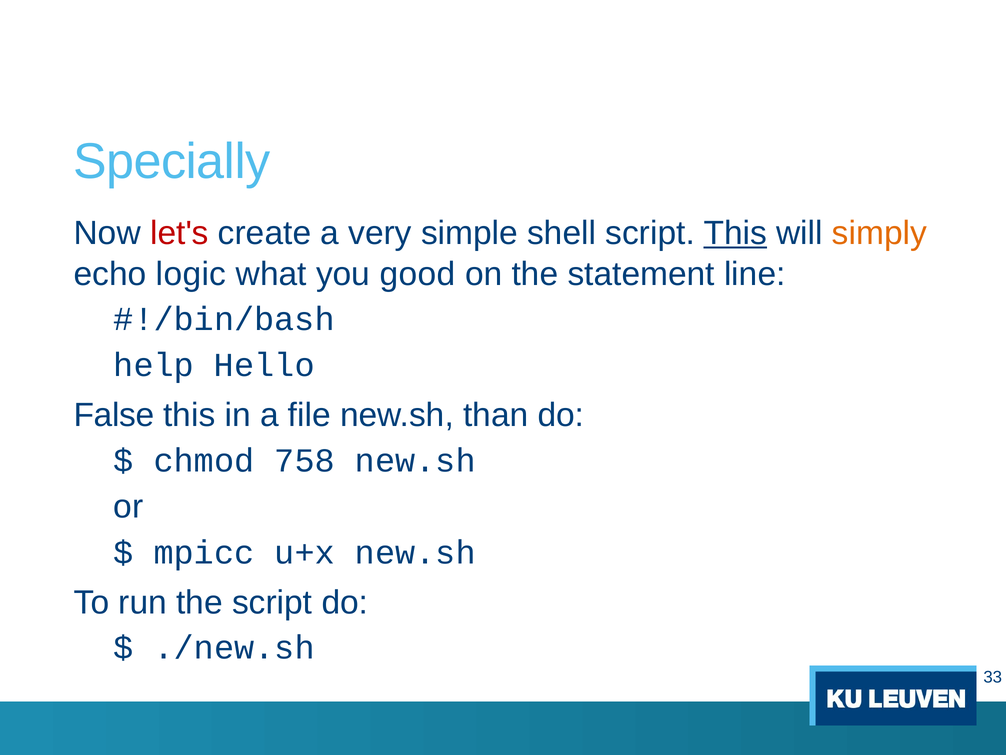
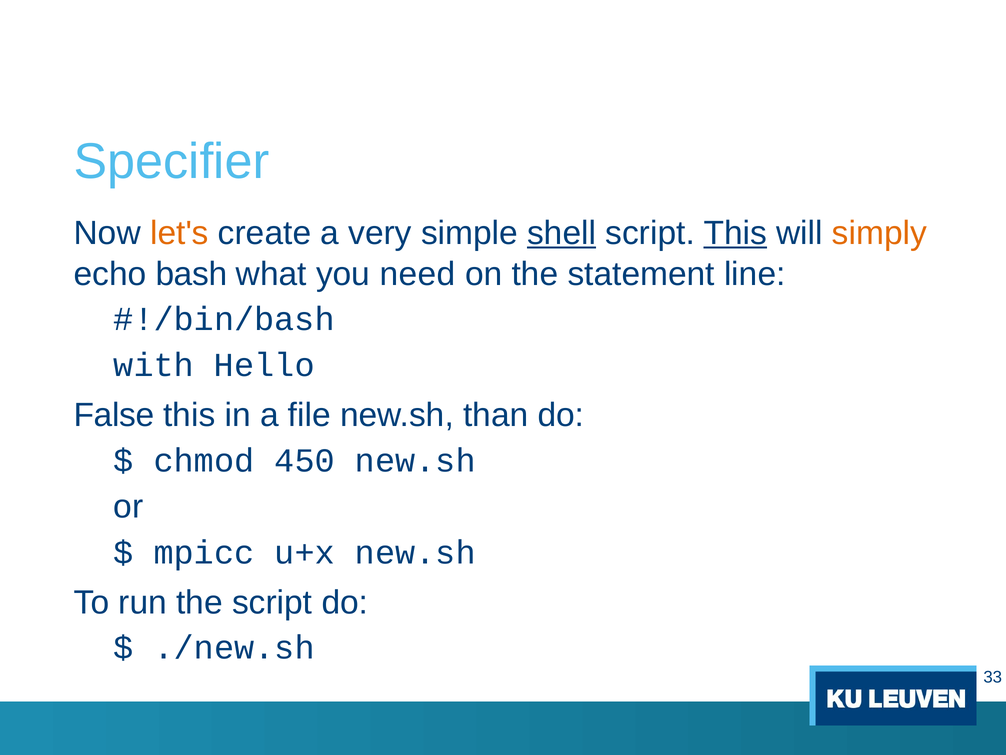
Specially: Specially -> Specifier (172, 162)
let's colour: red -> orange (179, 233)
shell underline: none -> present (562, 233)
logic: logic -> bash (191, 274)
good: good -> need (417, 274)
help: help -> with (154, 365)
758: 758 -> 450 (305, 460)
